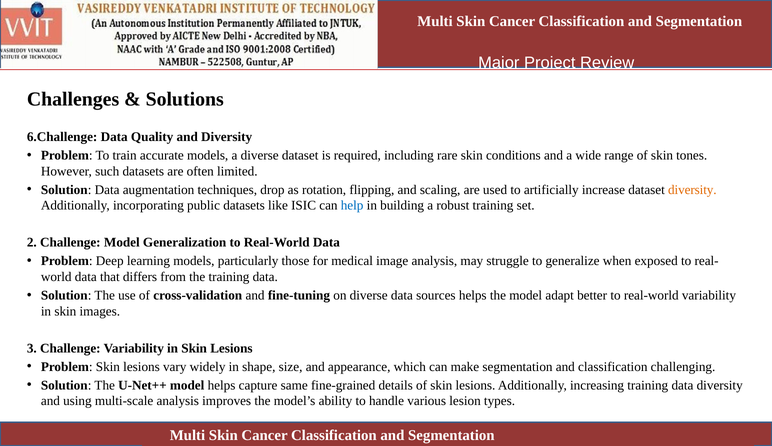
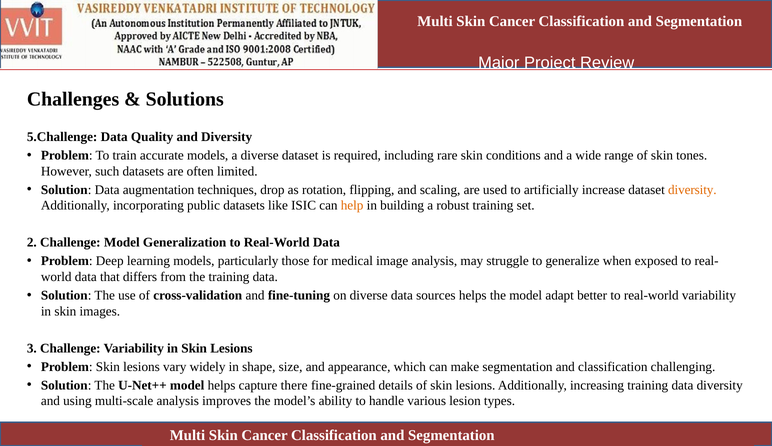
6.Challenge: 6.Challenge -> 5.Challenge (62, 137)
help colour: blue -> orange (352, 205)
same: same -> there (294, 385)
